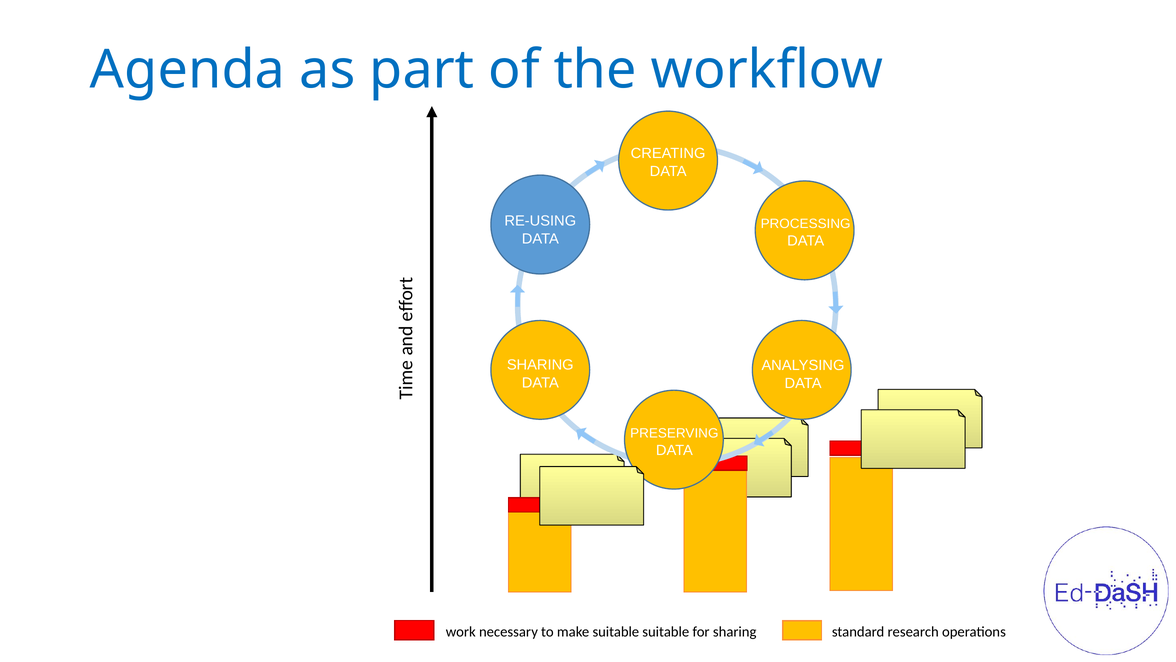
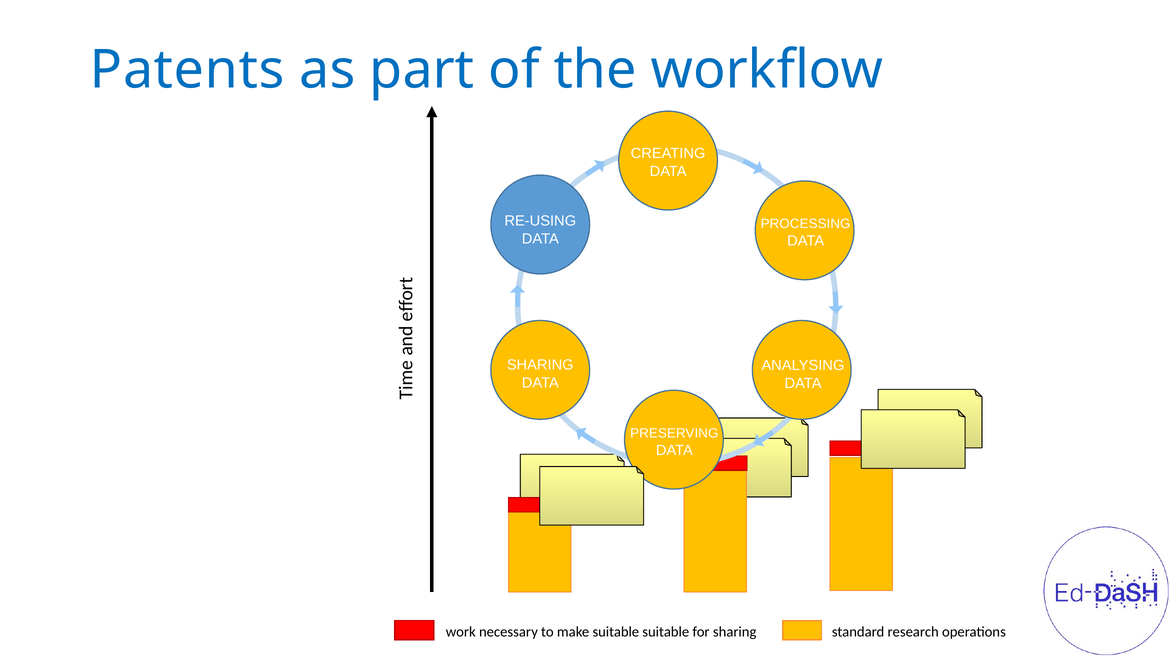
Agenda: Agenda -> Patents (187, 70)
